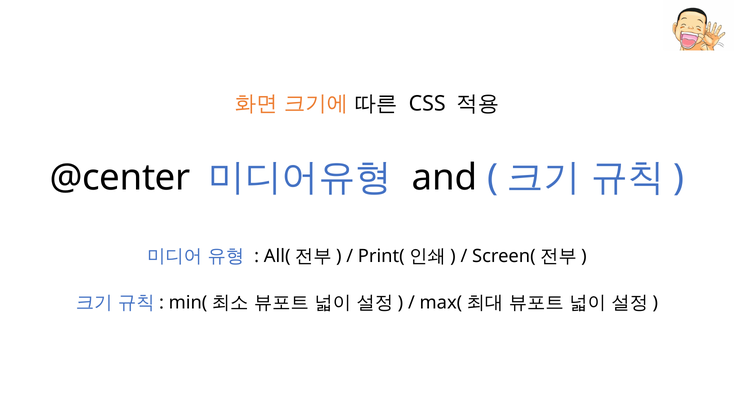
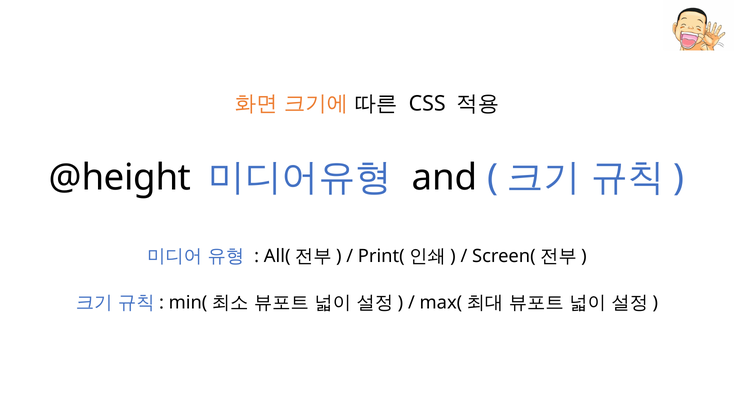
@center: @center -> @height (120, 178)
